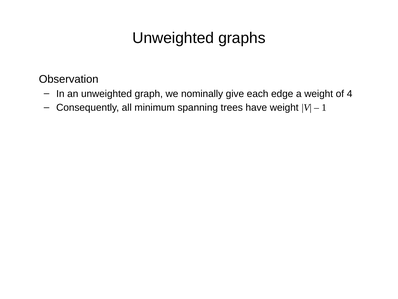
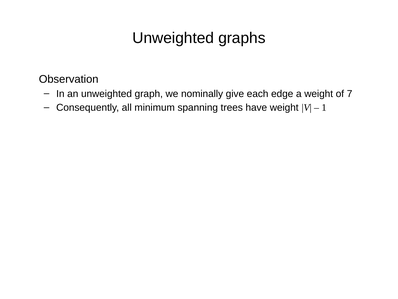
4: 4 -> 7 (350, 94)
